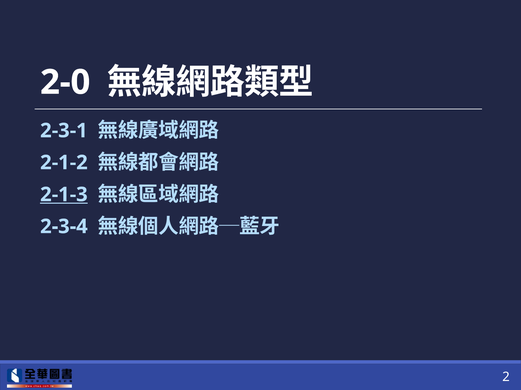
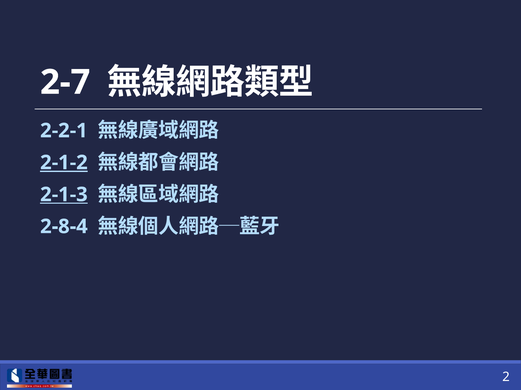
2-0: 2-0 -> 2-7 (65, 83)
2-3-1: 2-3-1 -> 2-2-1 (64, 131)
2-1-2 underline: none -> present (64, 163)
2-3-4: 2-3-4 -> 2-8-4 (64, 227)
